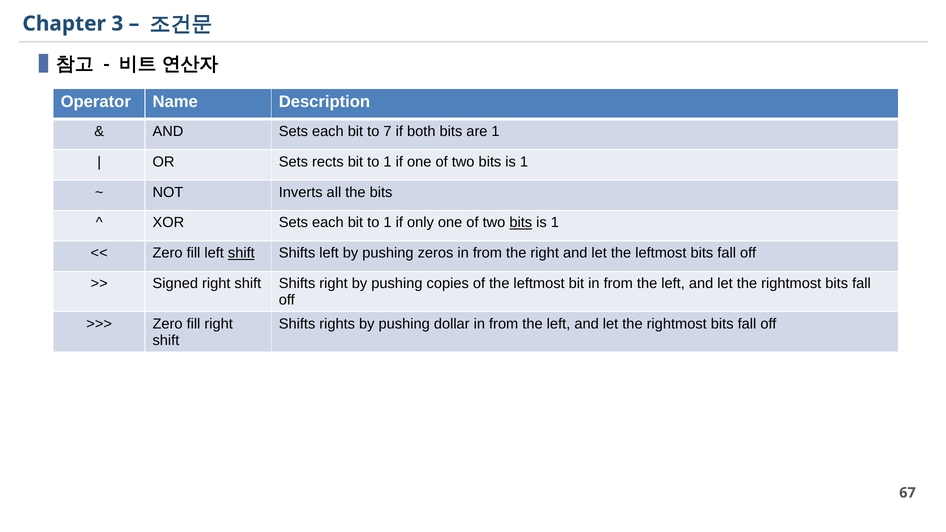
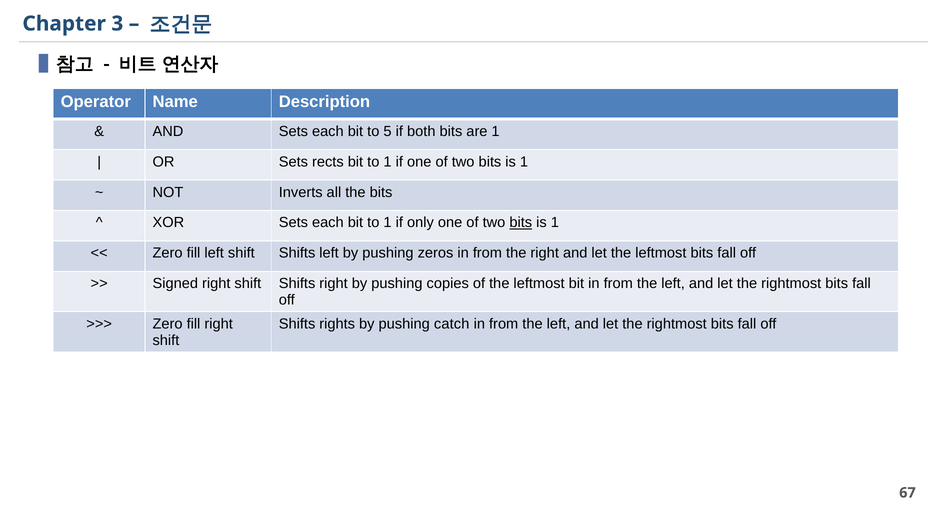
7: 7 -> 5 (388, 131)
shift underline: present -> none (241, 253)
dollar: dollar -> catch (452, 324)
